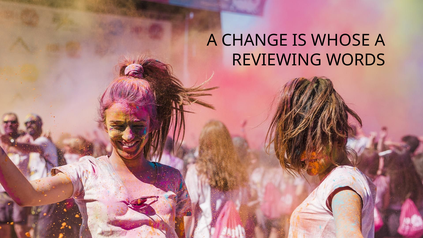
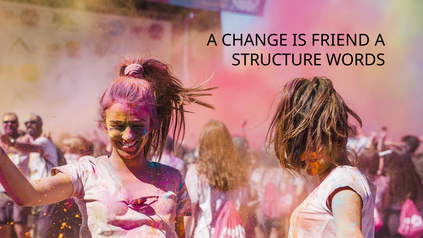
WHOSE: WHOSE -> FRIEND (341, 40)
REVIEWING: REVIEWING -> STRUCTURE (277, 60)
